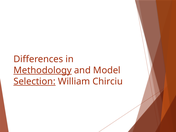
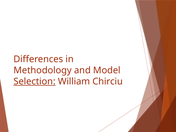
Methodology underline: present -> none (43, 70)
